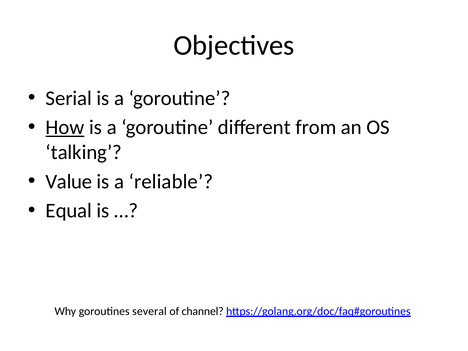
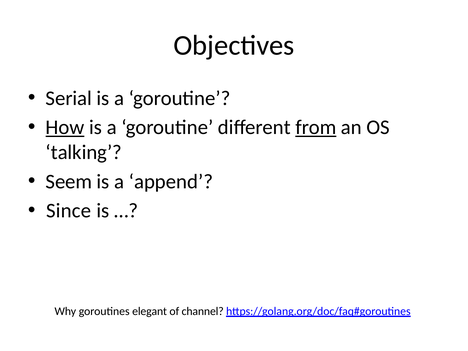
from underline: none -> present (316, 127)
Value: Value -> Seem (69, 181)
reliable: reliable -> append (171, 181)
Equal: Equal -> Since (69, 211)
several: several -> elegant (150, 311)
